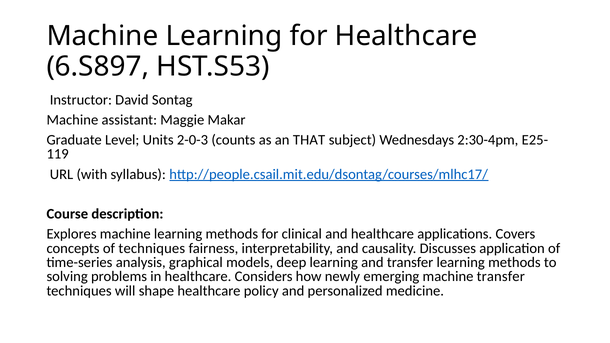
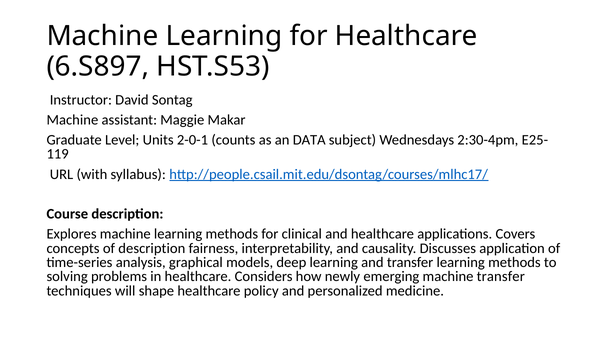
2-0-3: 2-0-3 -> 2-0-1 (193, 140)
THAT: THAT -> DATA (309, 140)
of techniques: techniques -> description (152, 248)
